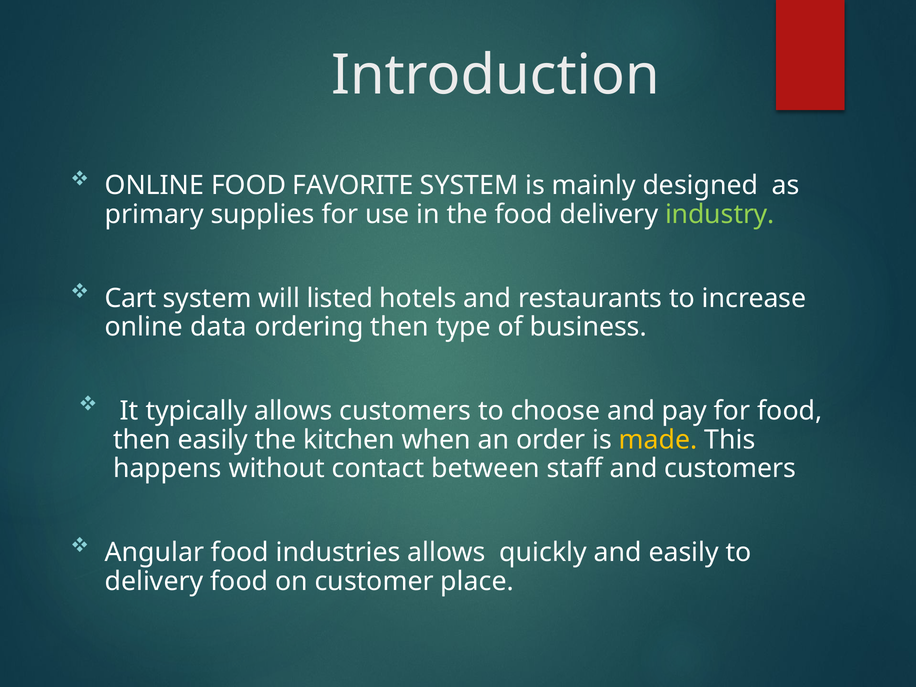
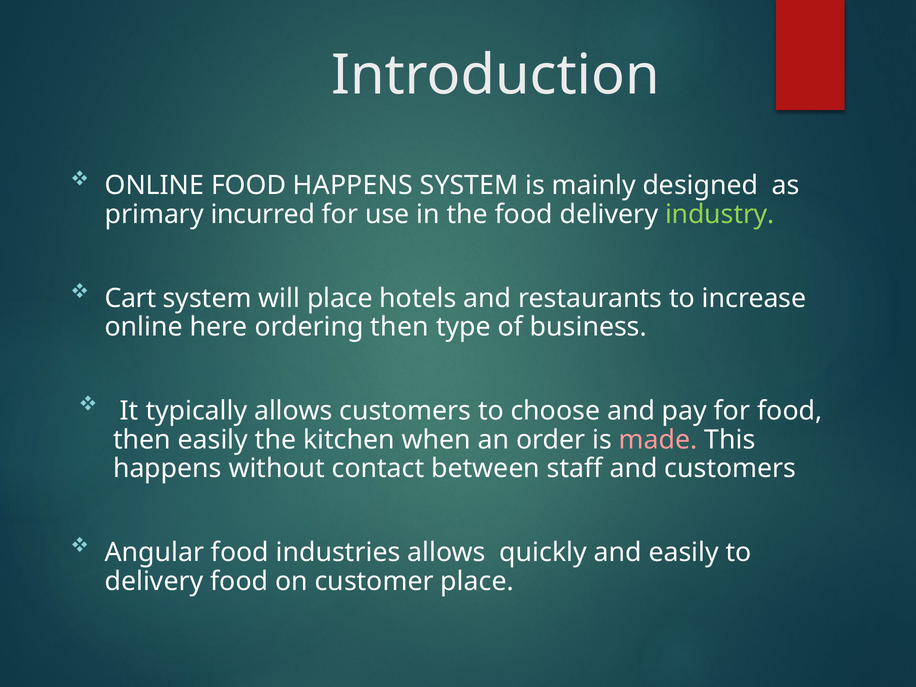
FOOD FAVORITE: FAVORITE -> HAPPENS (353, 186)
supplies: supplies -> incurred (263, 214)
will listed: listed -> place (340, 298)
data: data -> here (219, 327)
made colour: yellow -> pink (658, 440)
